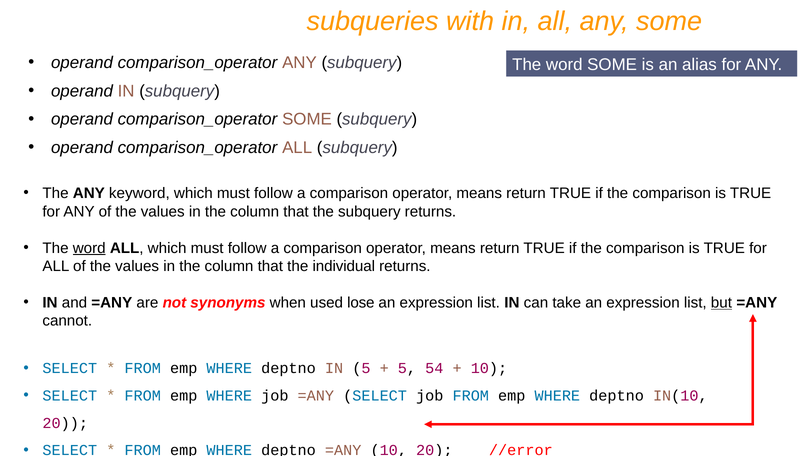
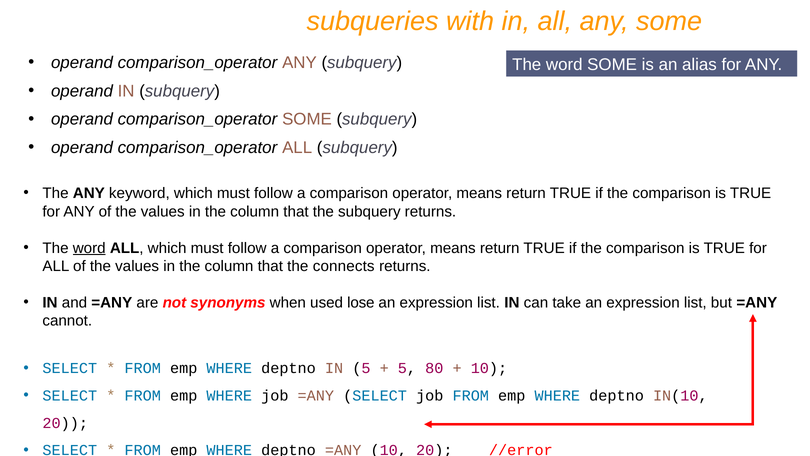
individual: individual -> connects (344, 266)
but underline: present -> none (721, 302)
54: 54 -> 80 (434, 368)
